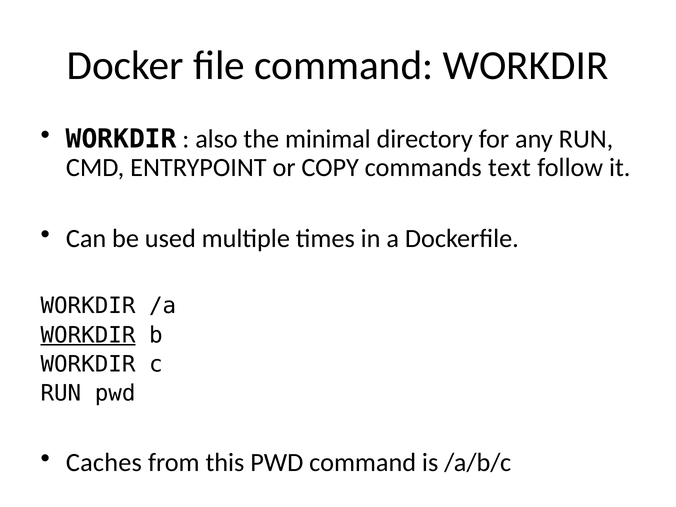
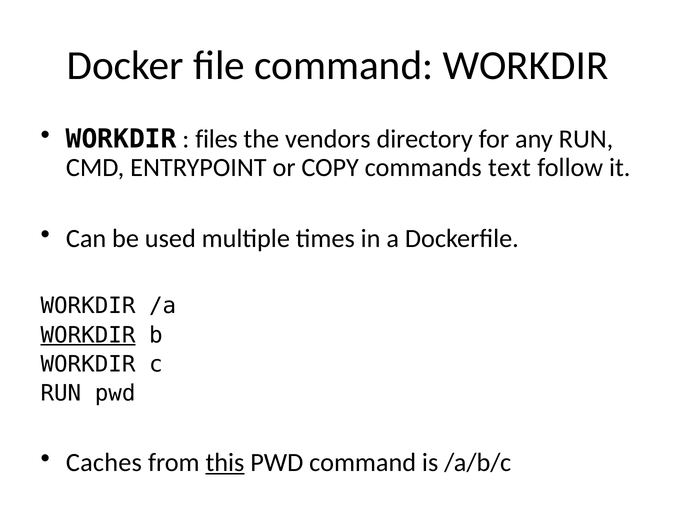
also: also -> files (217, 139)
minimal: minimal -> vendors (328, 139)
this underline: none -> present (225, 462)
